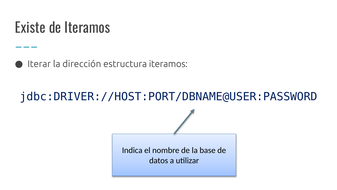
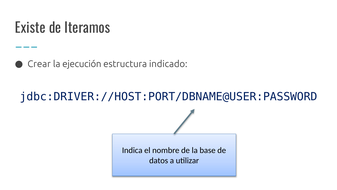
Iterar: Iterar -> Crear (39, 64)
dirección: dirección -> ejecución (82, 64)
estructura iteramos: iteramos -> indicado (168, 64)
